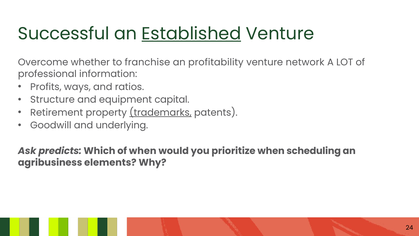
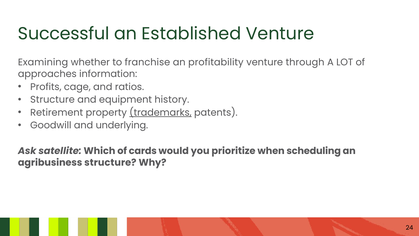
Established underline: present -> none (191, 34)
Overcome: Overcome -> Examining (43, 62)
network: network -> through (305, 62)
professional: professional -> approaches (47, 74)
ways: ways -> cage (77, 87)
capital: capital -> history (172, 100)
predicts: predicts -> satellite (60, 151)
of when: when -> cards (143, 151)
agribusiness elements: elements -> structure (110, 162)
